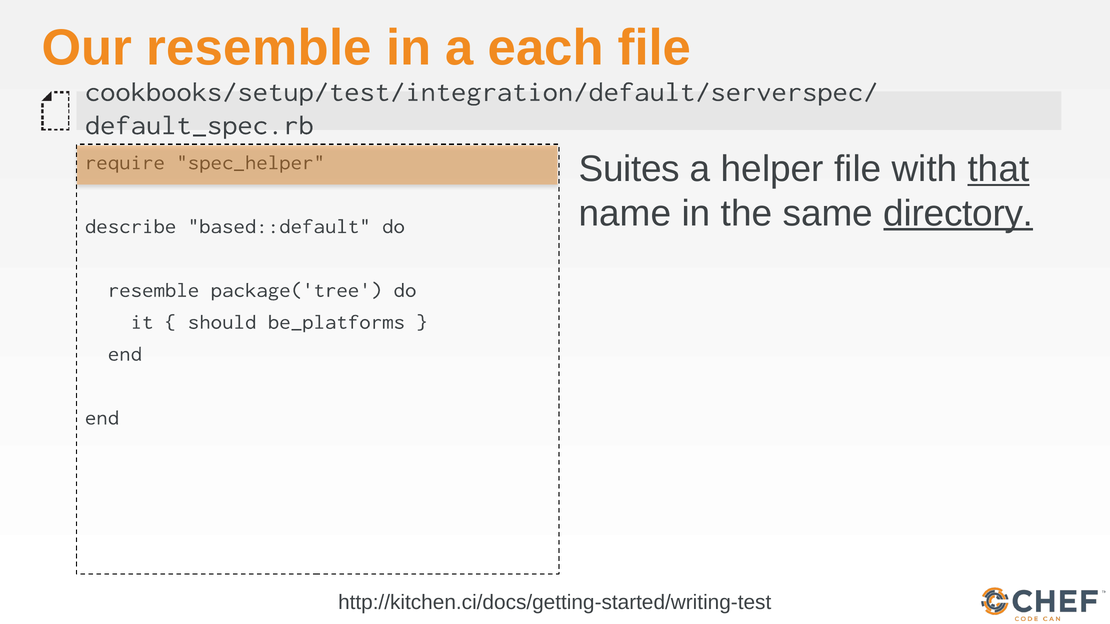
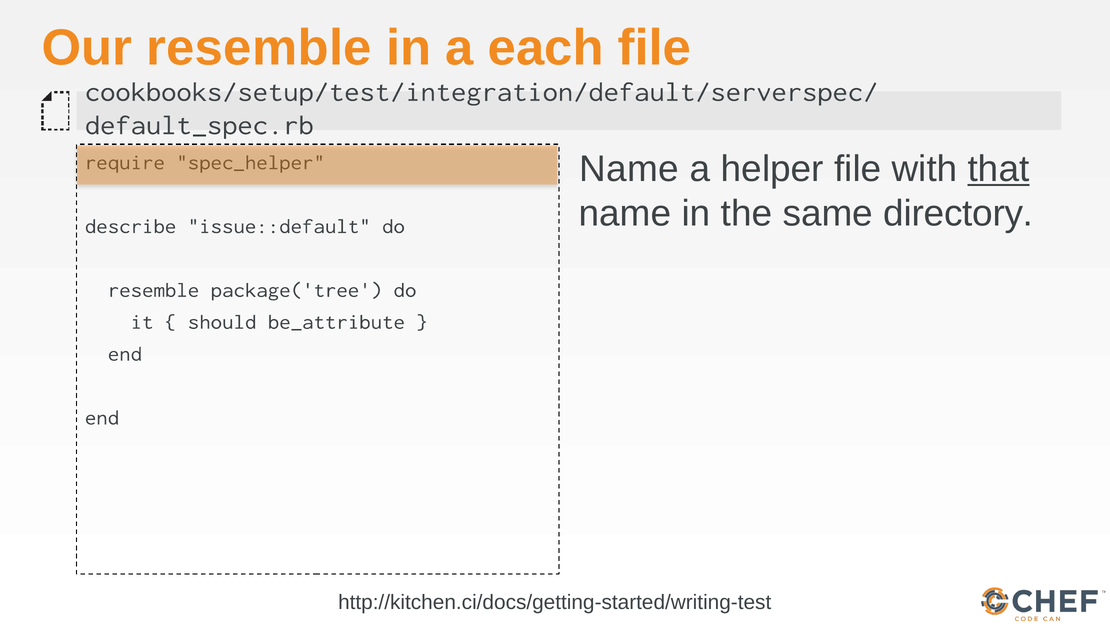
Suites: Suites -> Name (629, 169)
directory underline: present -> none (958, 214)
based::default: based::default -> issue::default (279, 226)
be_platforms: be_platforms -> be_attribute (336, 322)
